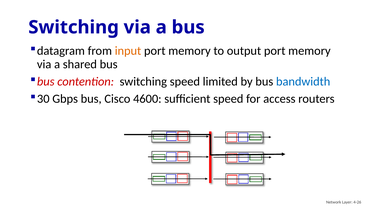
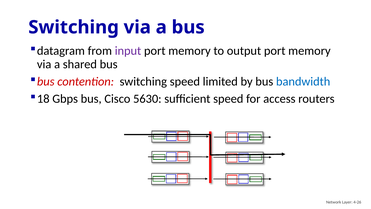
input colour: orange -> purple (128, 51)
30: 30 -> 18 (43, 99)
4600: 4600 -> 5630 (147, 99)
